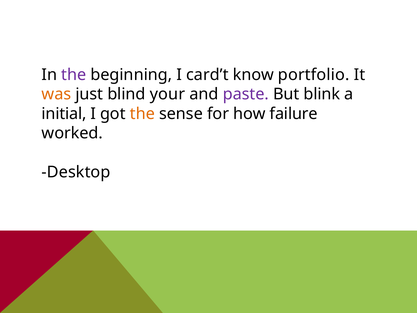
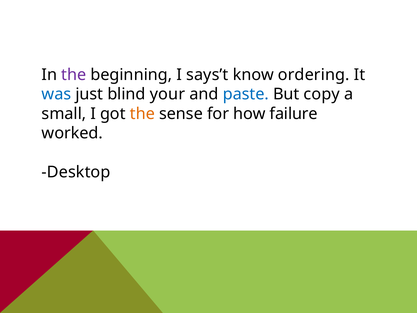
card’t: card’t -> says’t (207, 75)
portfolio: portfolio -> ordering (314, 75)
was colour: orange -> blue (56, 94)
paste colour: purple -> blue (246, 94)
blink: blink -> copy (322, 94)
initial: initial -> small (64, 114)
